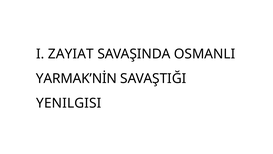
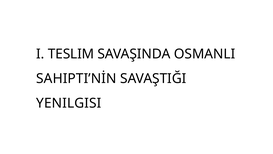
ZAYIAT: ZAYIAT -> TESLIM (71, 54)
YARMAK’NİN: YARMAK’NİN -> SAHIPTI’NİN (76, 78)
